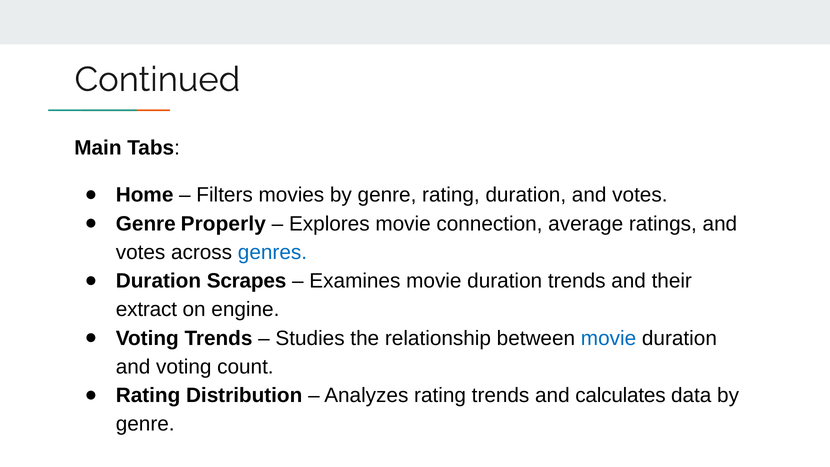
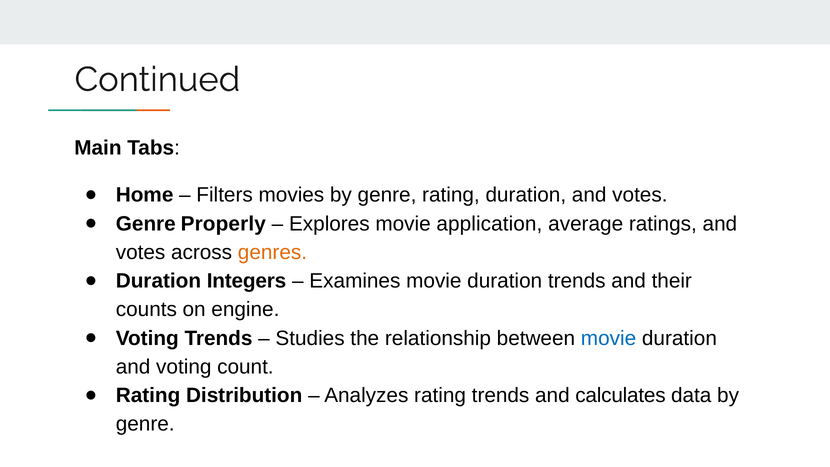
connection: connection -> application (489, 224)
genres colour: blue -> orange (272, 252)
Scrapes: Scrapes -> Integers (247, 281)
extract: extract -> counts (146, 310)
